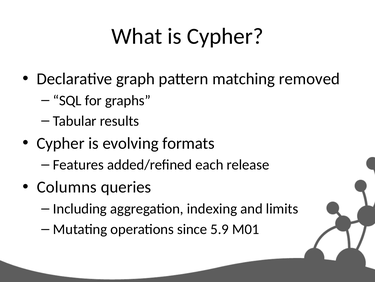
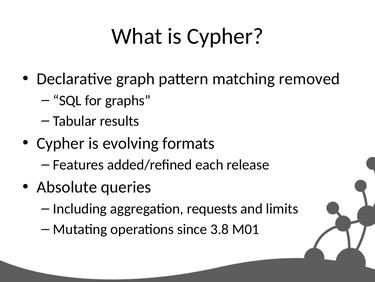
Columns: Columns -> Absolute (67, 187)
indexing: indexing -> requests (212, 208)
5.9: 5.9 -> 3.8 (220, 229)
